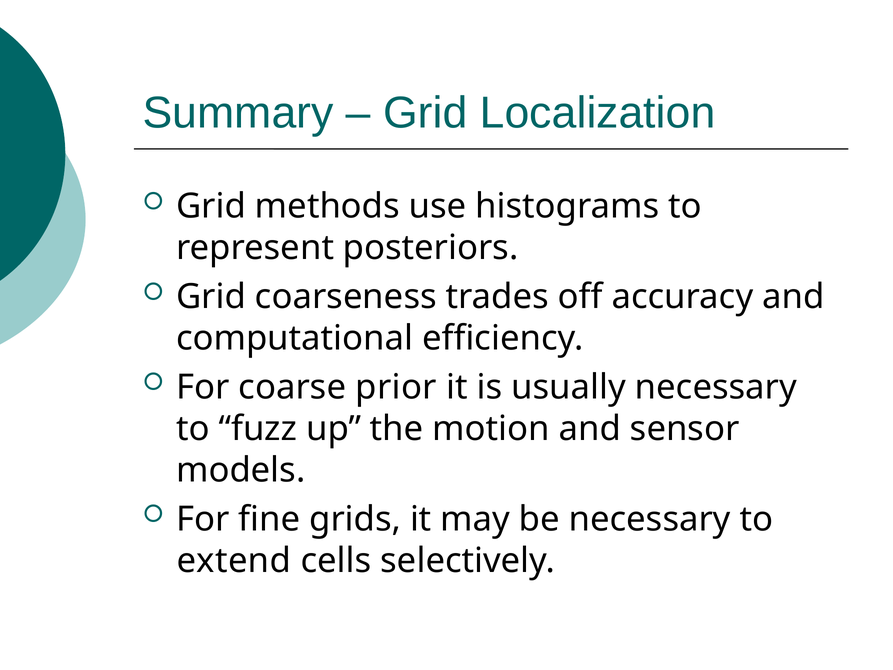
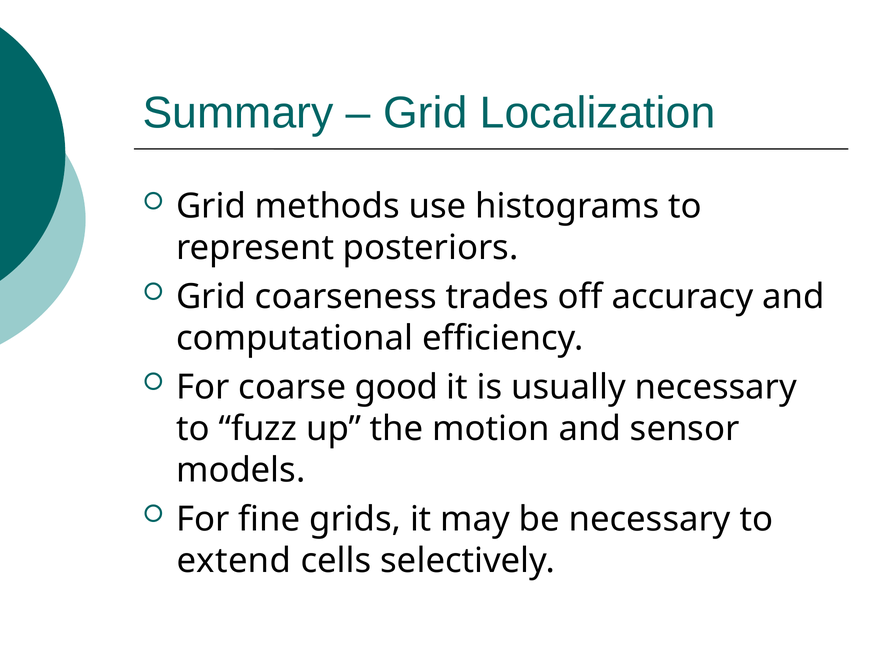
prior: prior -> good (396, 387)
